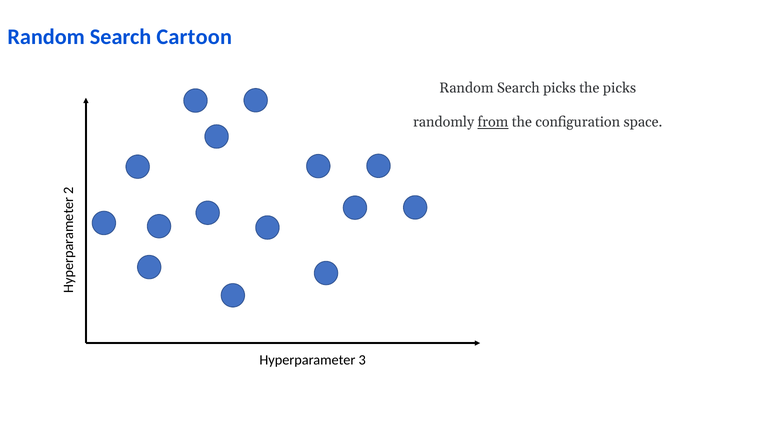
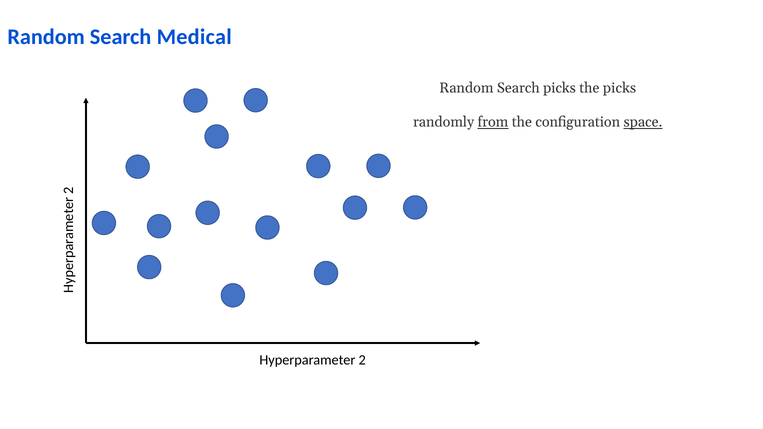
Cartoon: Cartoon -> Medical (194, 37)
space underline: none -> present (643, 122)
Hyperparameter 3: 3 -> 2 (362, 360)
